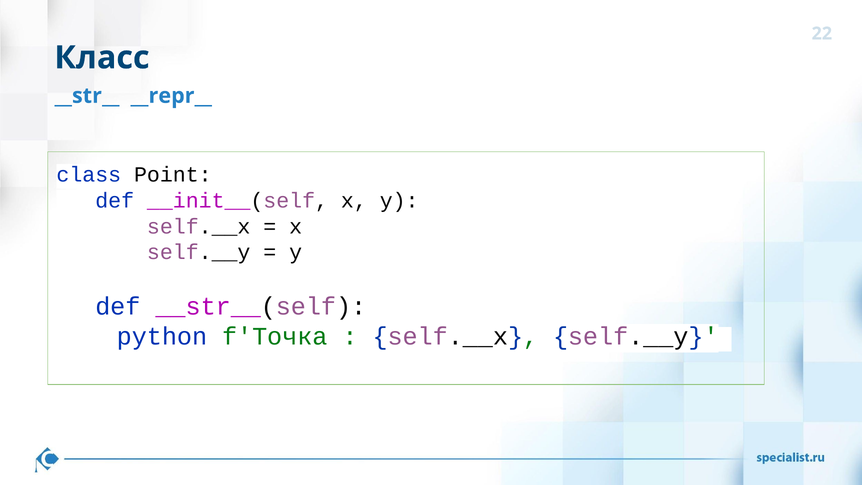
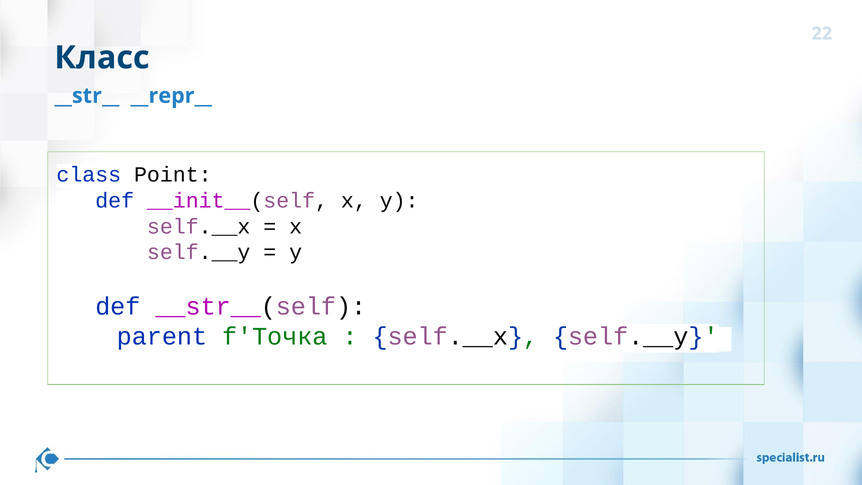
python: python -> parent (162, 337)
